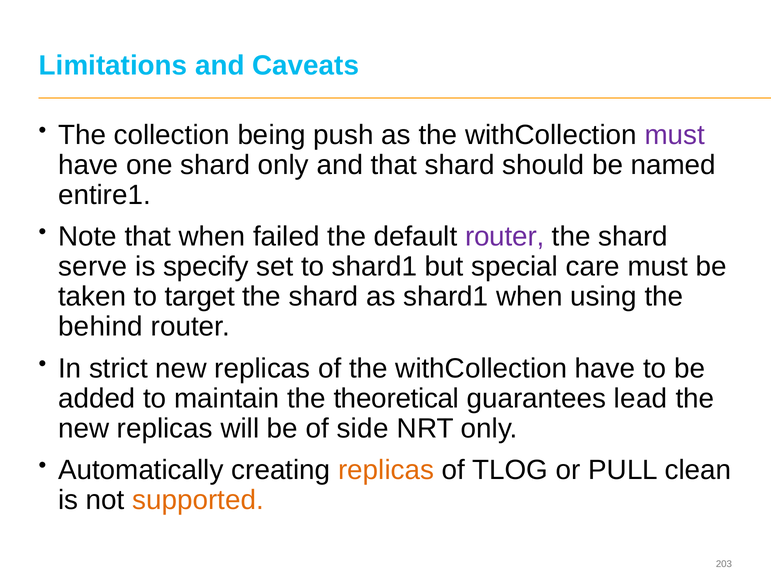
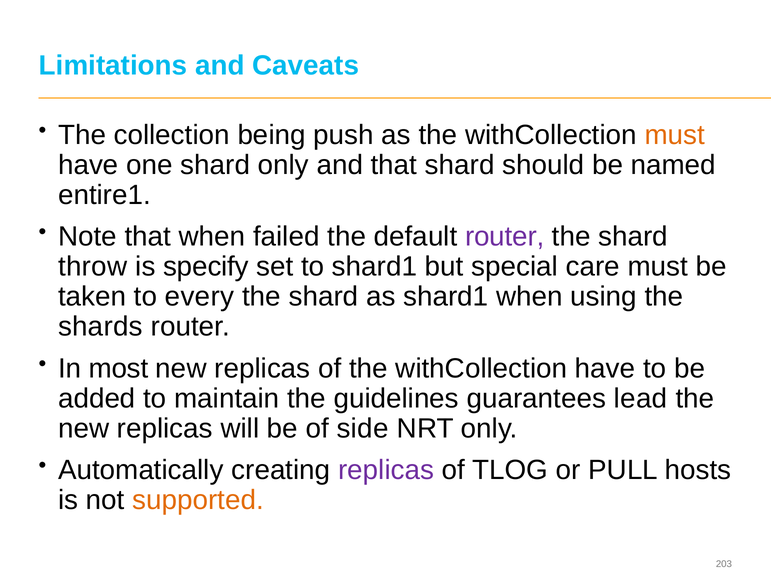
must colour: purple -> orange (675, 135)
serve: serve -> throw (93, 267)
target: target -> every (200, 297)
behind: behind -> shards (100, 327)
strict: strict -> most (119, 369)
theoretical: theoretical -> guidelines (396, 399)
replicas colour: orange -> purple (386, 470)
clean: clean -> hosts (698, 470)
